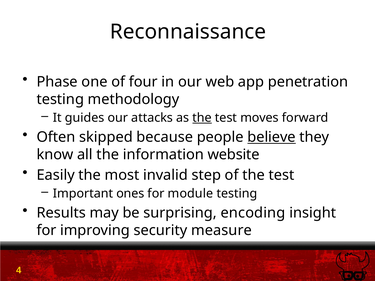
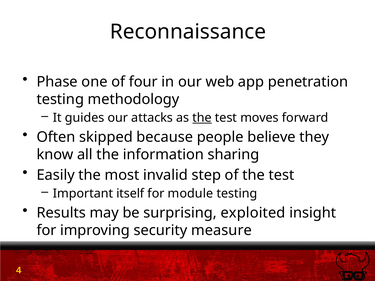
believe underline: present -> none (272, 137)
website: website -> sharing (234, 155)
ones: ones -> itself (130, 194)
encoding: encoding -> exploited (253, 213)
